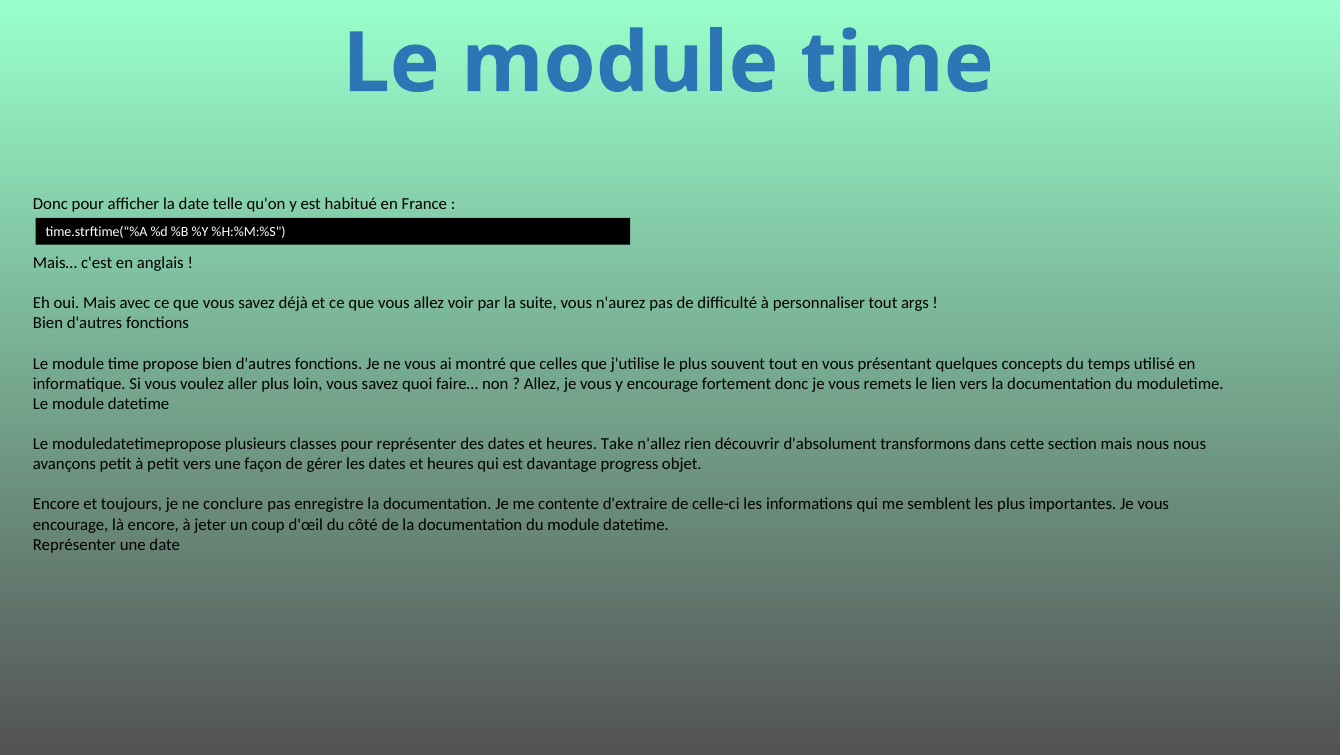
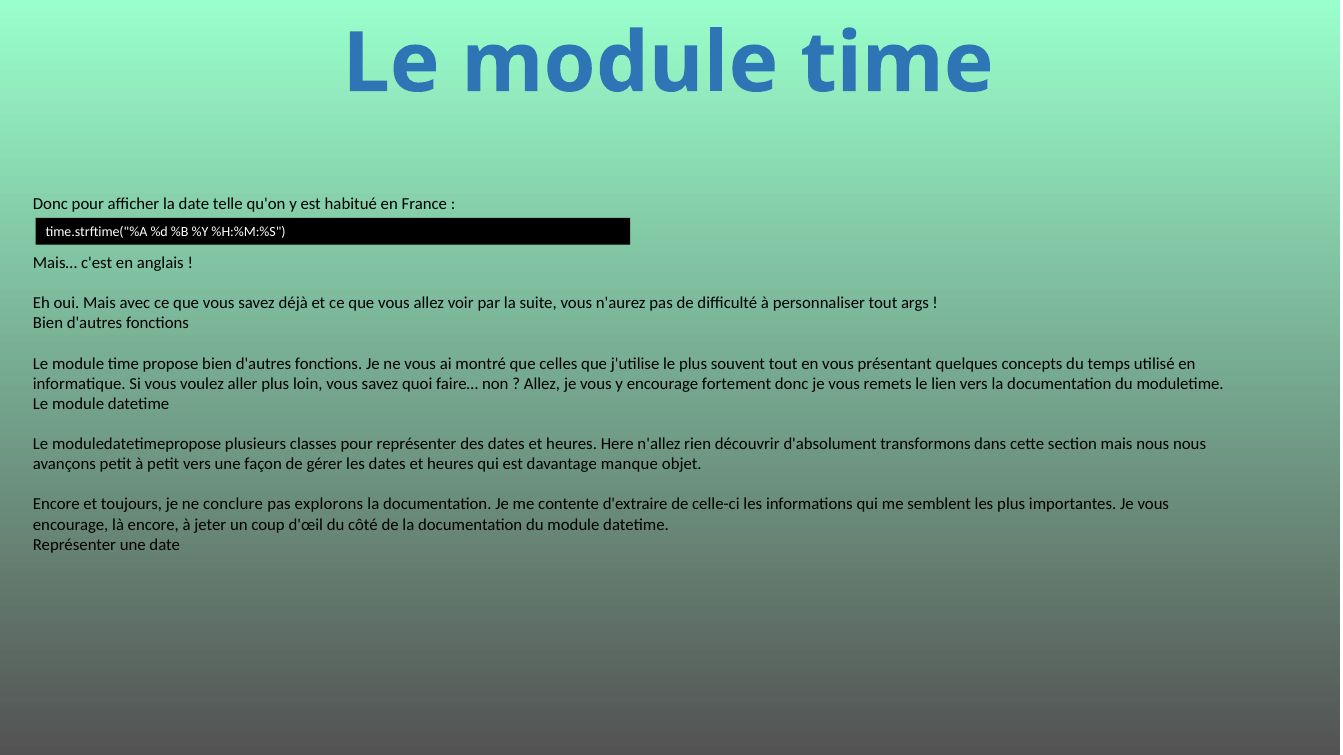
Take: Take -> Here (617, 444)
progress: progress -> manque (629, 464)
enregistre: enregistre -> explorons (329, 505)
